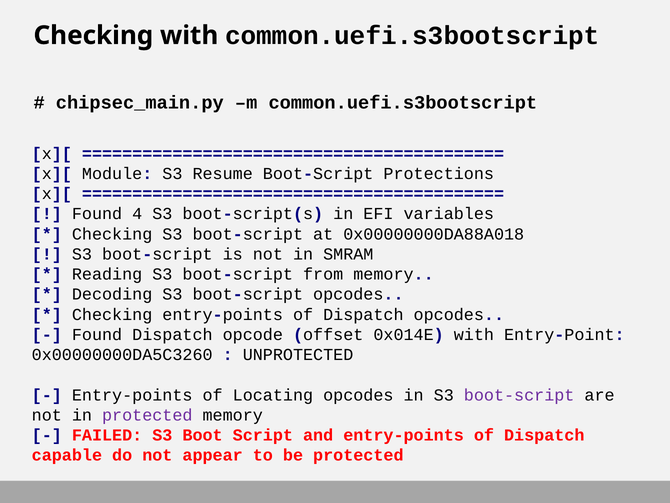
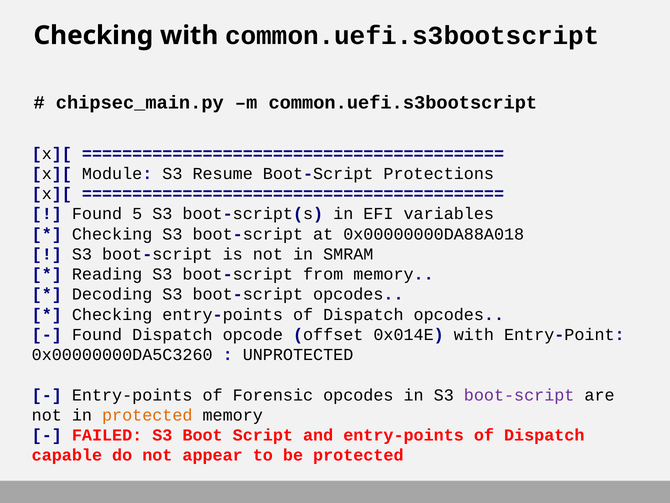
4: 4 -> 5 (137, 214)
Locating: Locating -> Forensic (273, 395)
protected colour: purple -> orange (147, 415)
